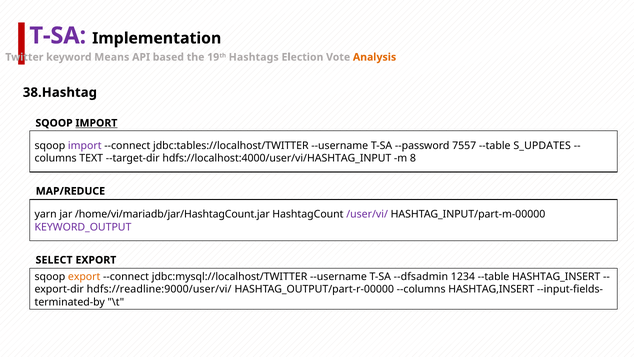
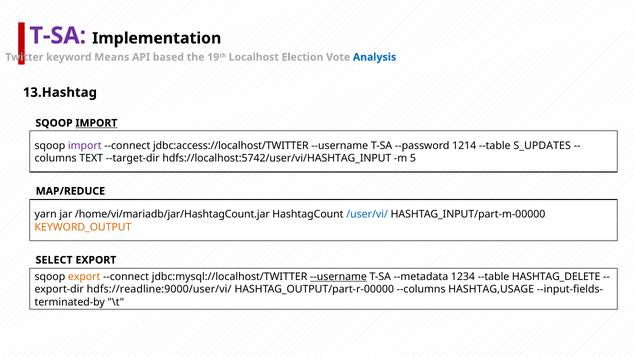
Hashtags: Hashtags -> Localhost (254, 57)
Analysis colour: orange -> blue (375, 57)
38.Hashtag: 38.Hashtag -> 13.Hashtag (60, 92)
jdbc:tables://localhost/TWITTER: jdbc:tables://localhost/TWITTER -> jdbc:access://localhost/TWITTER (231, 146)
7557: 7557 -> 1214 (464, 146)
hdfs://localhost:4000/user/vi/HASHTAG_INPUT: hdfs://localhost:4000/user/vi/HASHTAG_INPUT -> hdfs://localhost:5742/user/vi/HASHTAG_INPUT (277, 158)
8: 8 -> 5 (413, 158)
/user/vi/ colour: purple -> blue (367, 214)
KEYWORD_OUTPUT colour: purple -> orange (83, 227)
--username underline: none -> present (338, 276)
--dfsadmin: --dfsadmin -> --metadata (421, 276)
HASHTAG_INSERT: HASHTAG_INSERT -> HASHTAG_DELETE (556, 276)
HASHTAG,INSERT: HASHTAG,INSERT -> HASHTAG,USAGE (491, 289)
